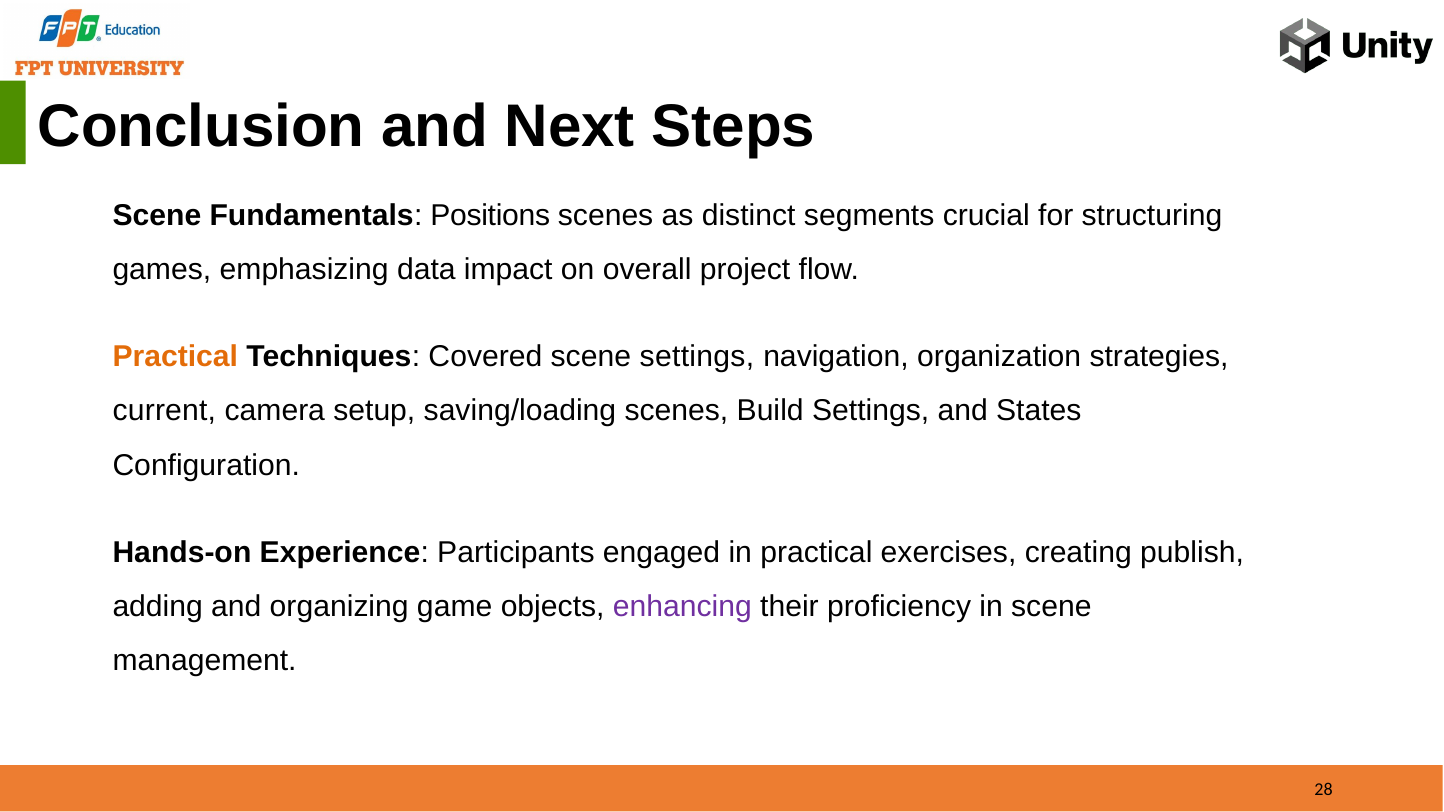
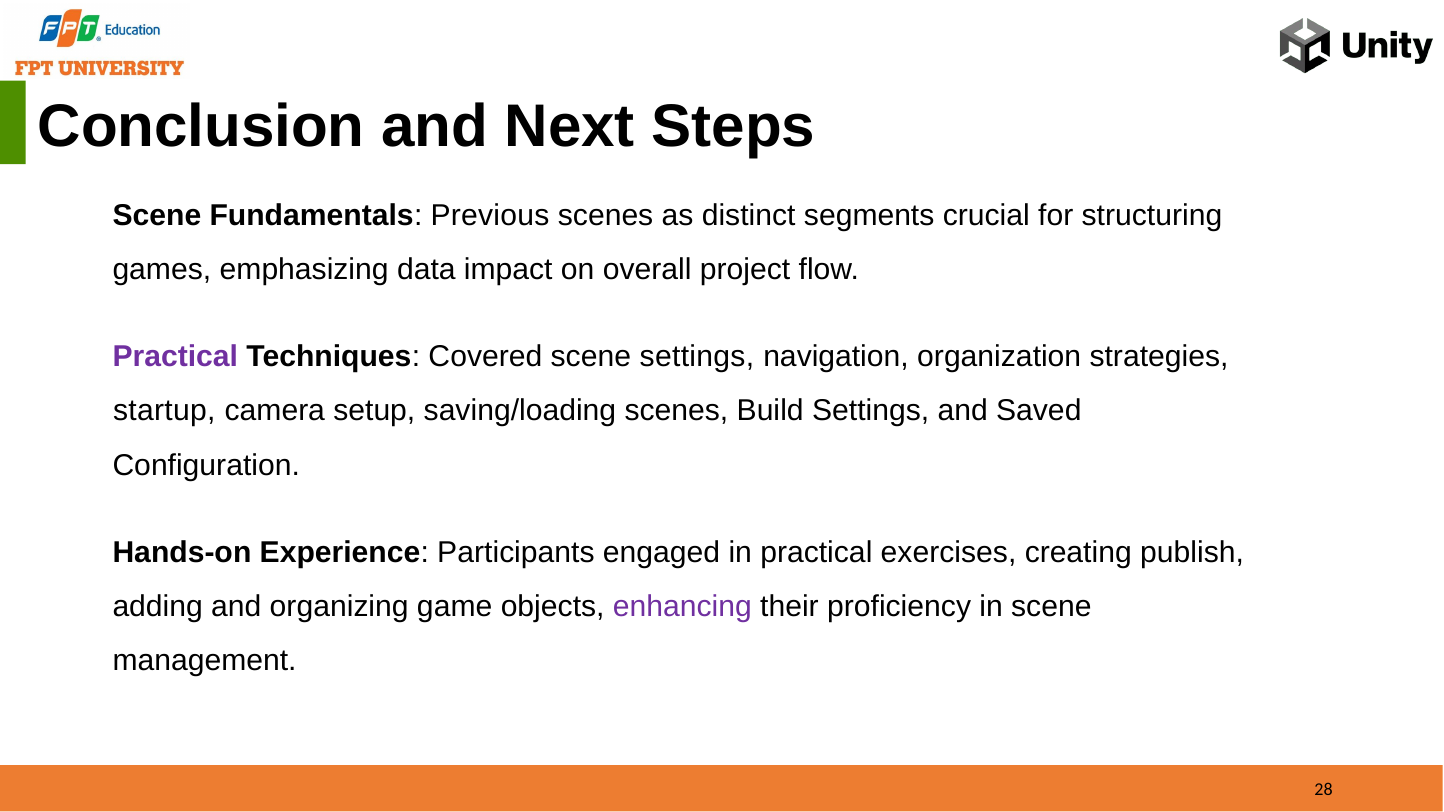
Positions: Positions -> Previous (490, 216)
Practical colour: orange -> purple (175, 357)
current: current -> startup (164, 411)
States: States -> Saved (1039, 411)
